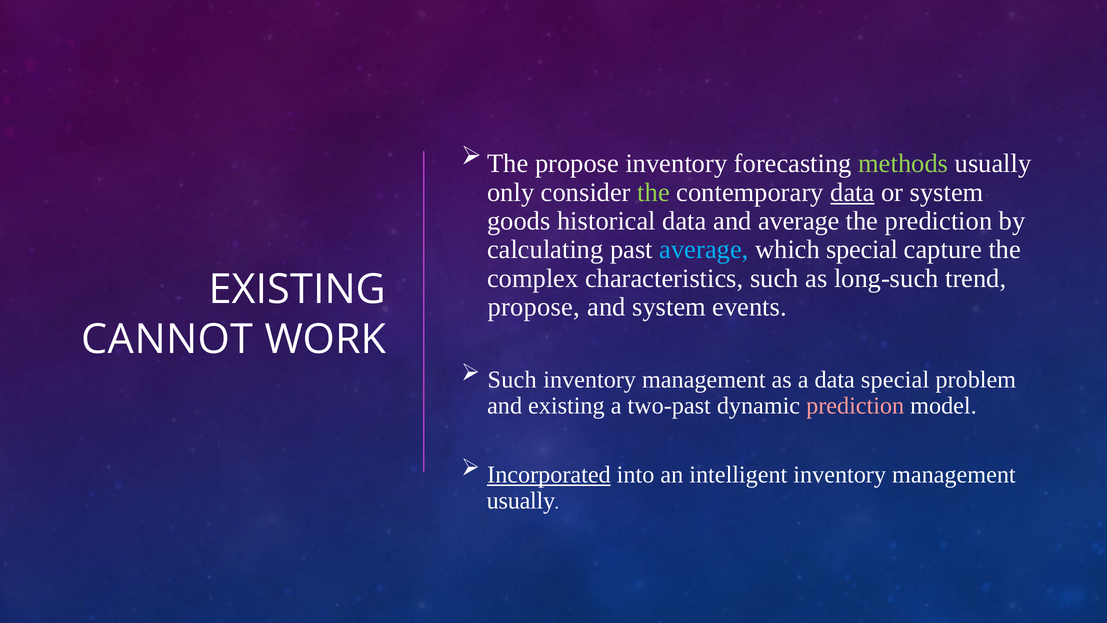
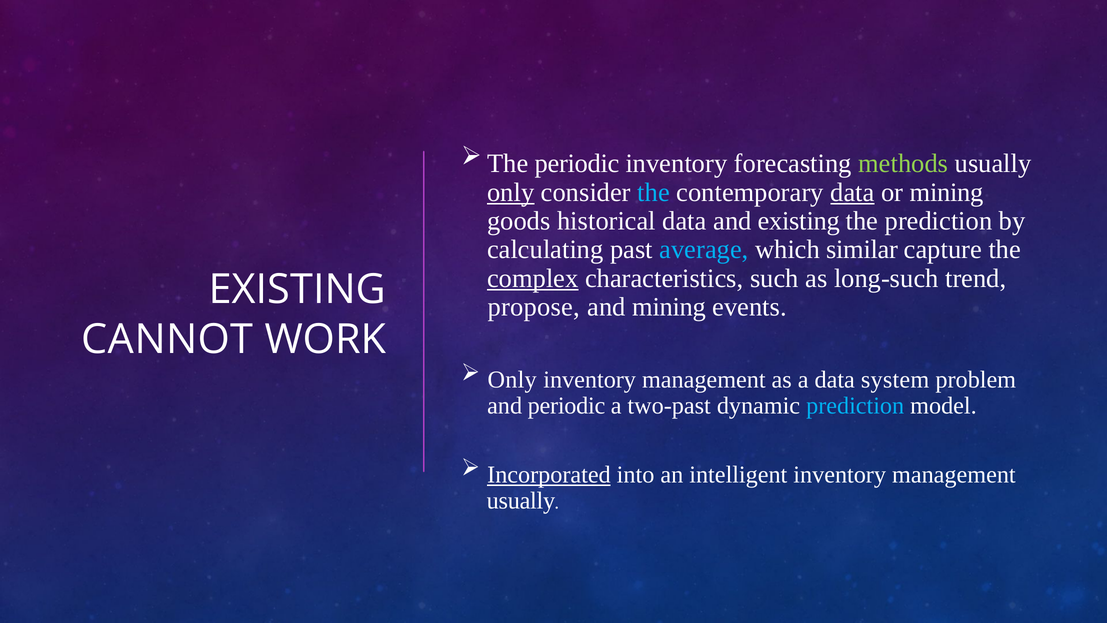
The propose: propose -> periodic (577, 164)
only underline: none -> present (511, 192)
the colour: light green -> light blue (654, 192)
or system: system -> mining (947, 192)
and average: average -> existing (799, 221)
which special: special -> similar (862, 250)
complex underline: none -> present (533, 278)
and system: system -> mining (669, 307)
Such: Such -> Only (512, 380)
data special: special -> system (895, 380)
and existing: existing -> periodic (567, 406)
prediction colour: pink -> light blue (855, 406)
